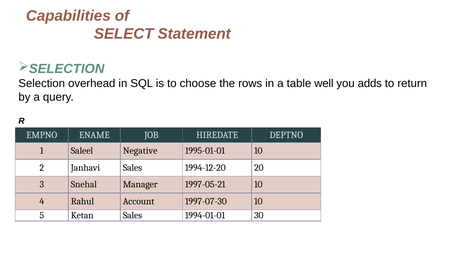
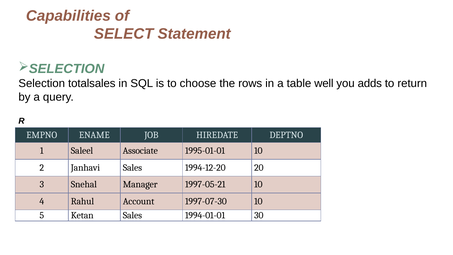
overhead: overhead -> totalsales (92, 83)
Negative: Negative -> Associate (140, 151)
